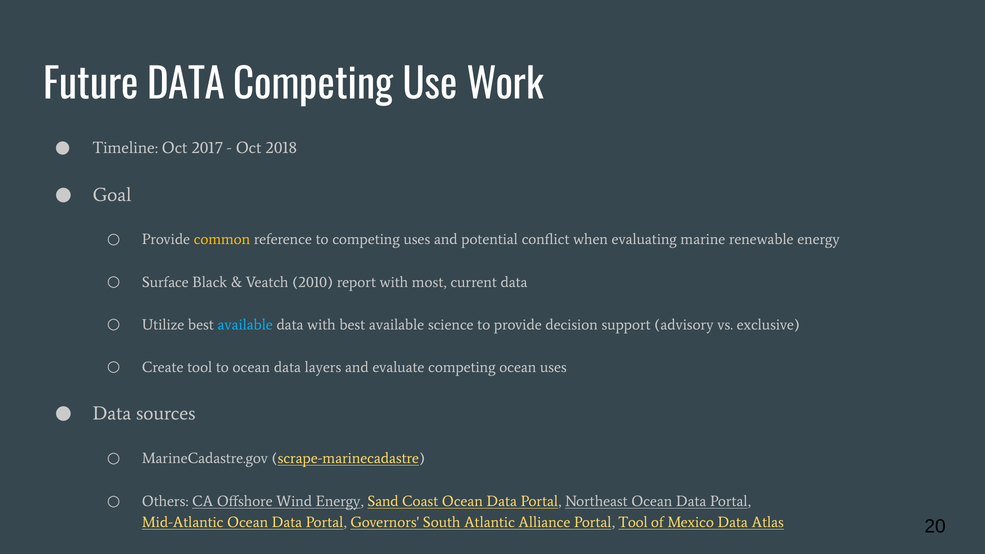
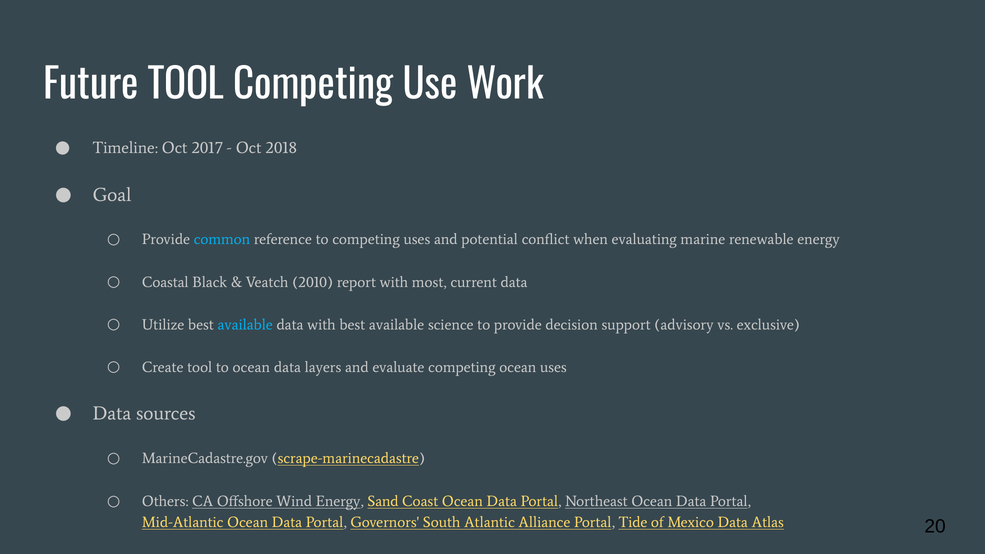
Future DATA: DATA -> TOOL (186, 85)
common colour: yellow -> light blue (222, 240)
Surface: Surface -> Coastal (165, 282)
Portal Tool: Tool -> Tide (633, 523)
